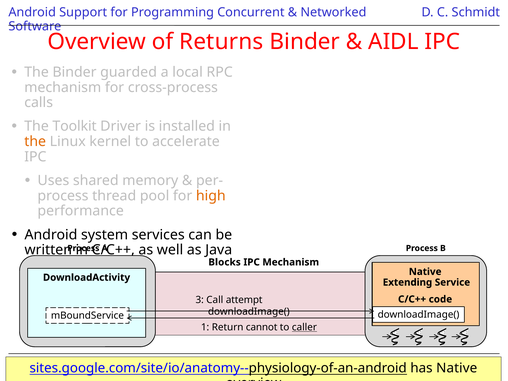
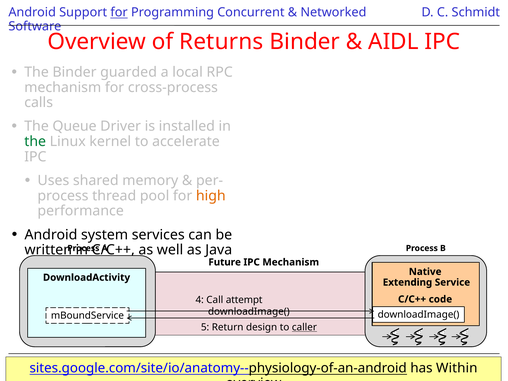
for underline: none -> present (119, 12)
Toolkit: Toolkit -> Queue (75, 126)
the colour: orange -> green (35, 142)
Blocks: Blocks -> Future (225, 262)
3: 3 -> 4 (200, 300)
1: 1 -> 5 (205, 327)
cannot: cannot -> design (262, 327)
has Native: Native -> Within (457, 368)
